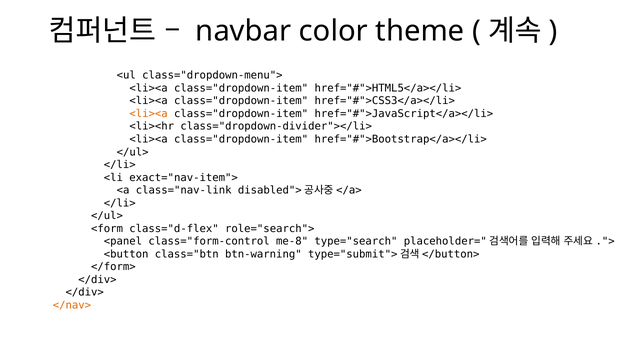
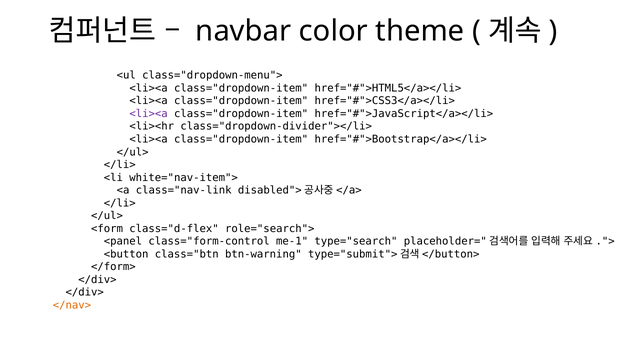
<li><a colour: orange -> purple (149, 114)
exact="nav-item">: exact="nav-item"> -> white="nav-item"> (184, 177)
me-8: me-8 -> me-1 (292, 241)
